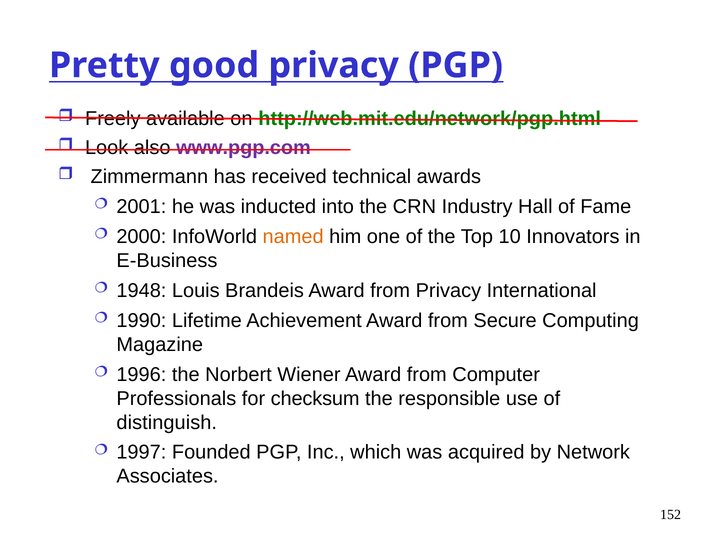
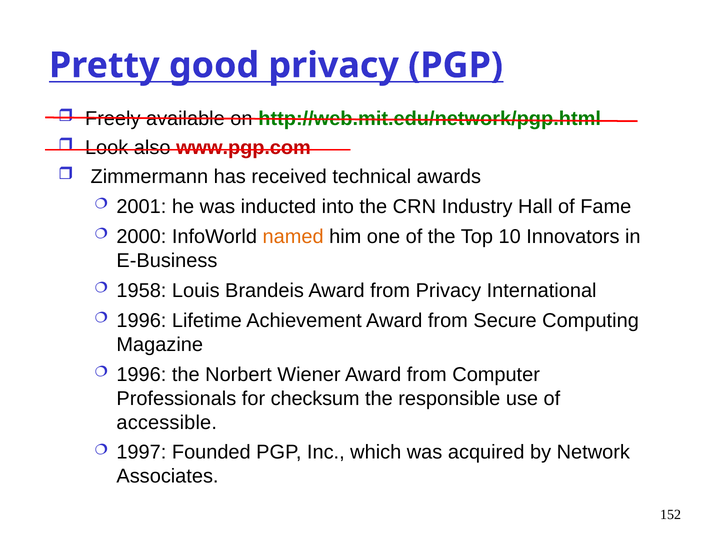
www.pgp.com colour: purple -> red (243, 148)
1948: 1948 -> 1958 (141, 290)
1990: 1990 -> 1996 (141, 320)
distinguish: distinguish -> accessible (167, 422)
